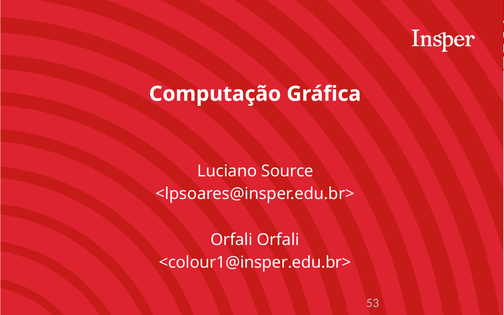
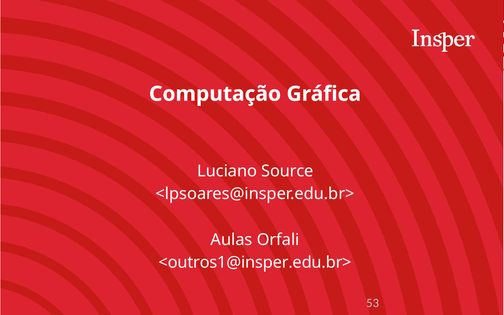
Orfali: Orfali -> Aulas (232, 240)
<colour1@insper.edu.br>: <colour1@insper.edu.br> -> <outros1@insper.edu.br> (255, 263)
